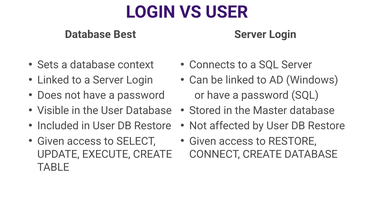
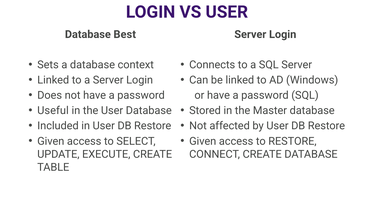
Visible: Visible -> Useful (53, 111)
